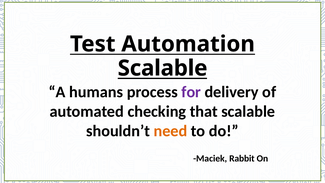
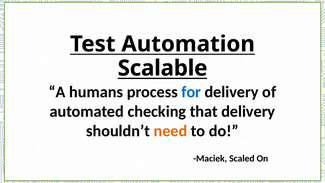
for colour: purple -> blue (191, 92)
that scalable: scalable -> delivery (248, 111)
Rabbit: Rabbit -> Scaled (242, 158)
